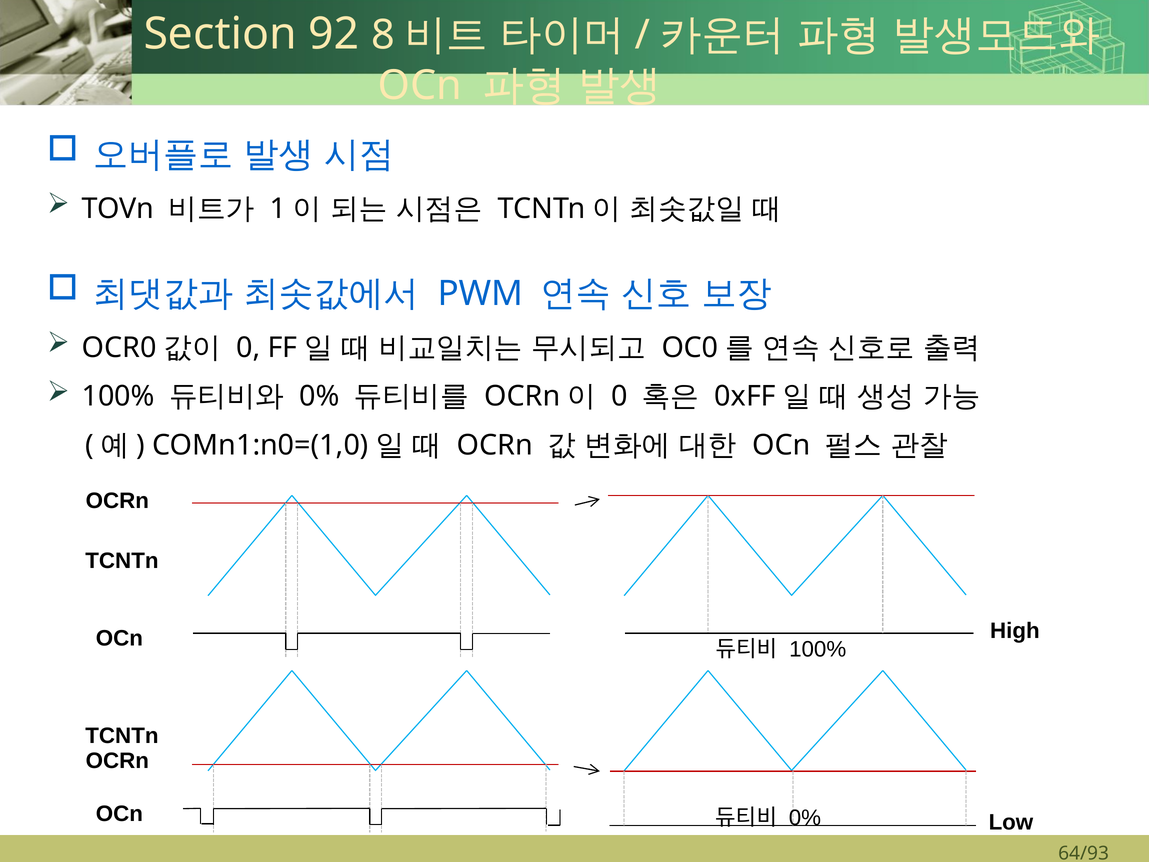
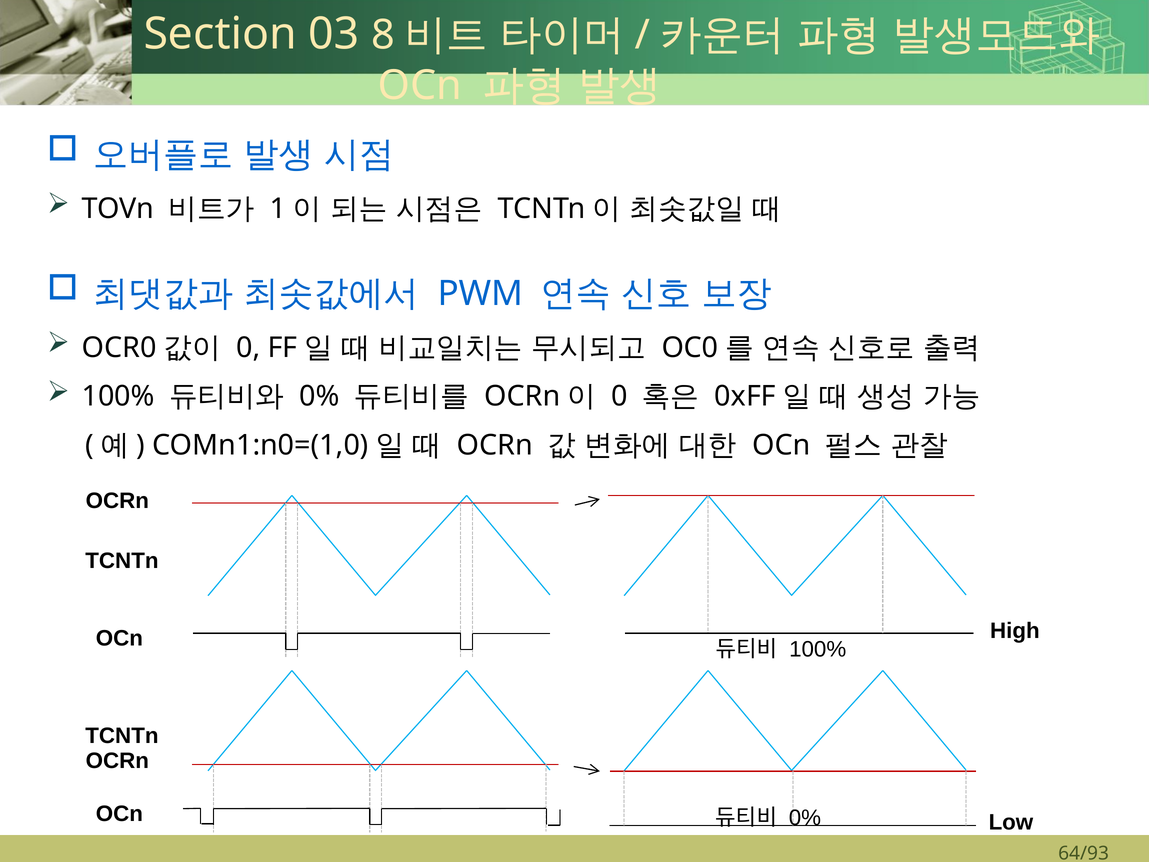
92: 92 -> 03 (334, 34)
